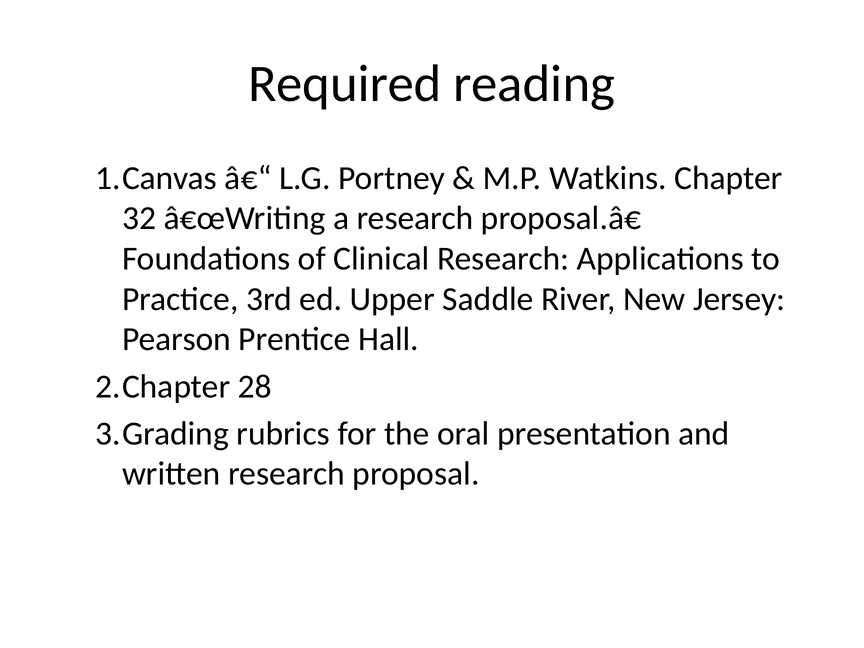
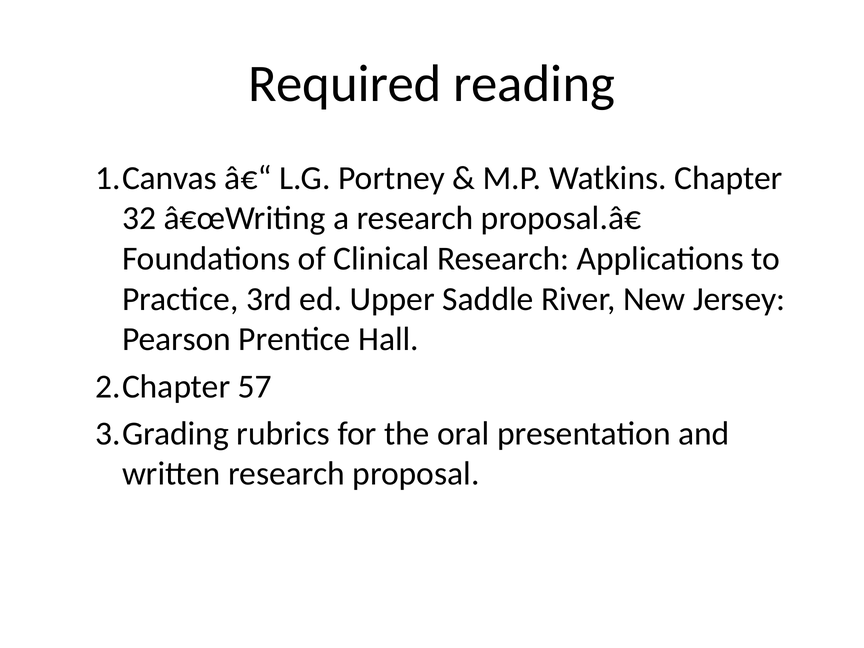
28: 28 -> 57 (255, 386)
